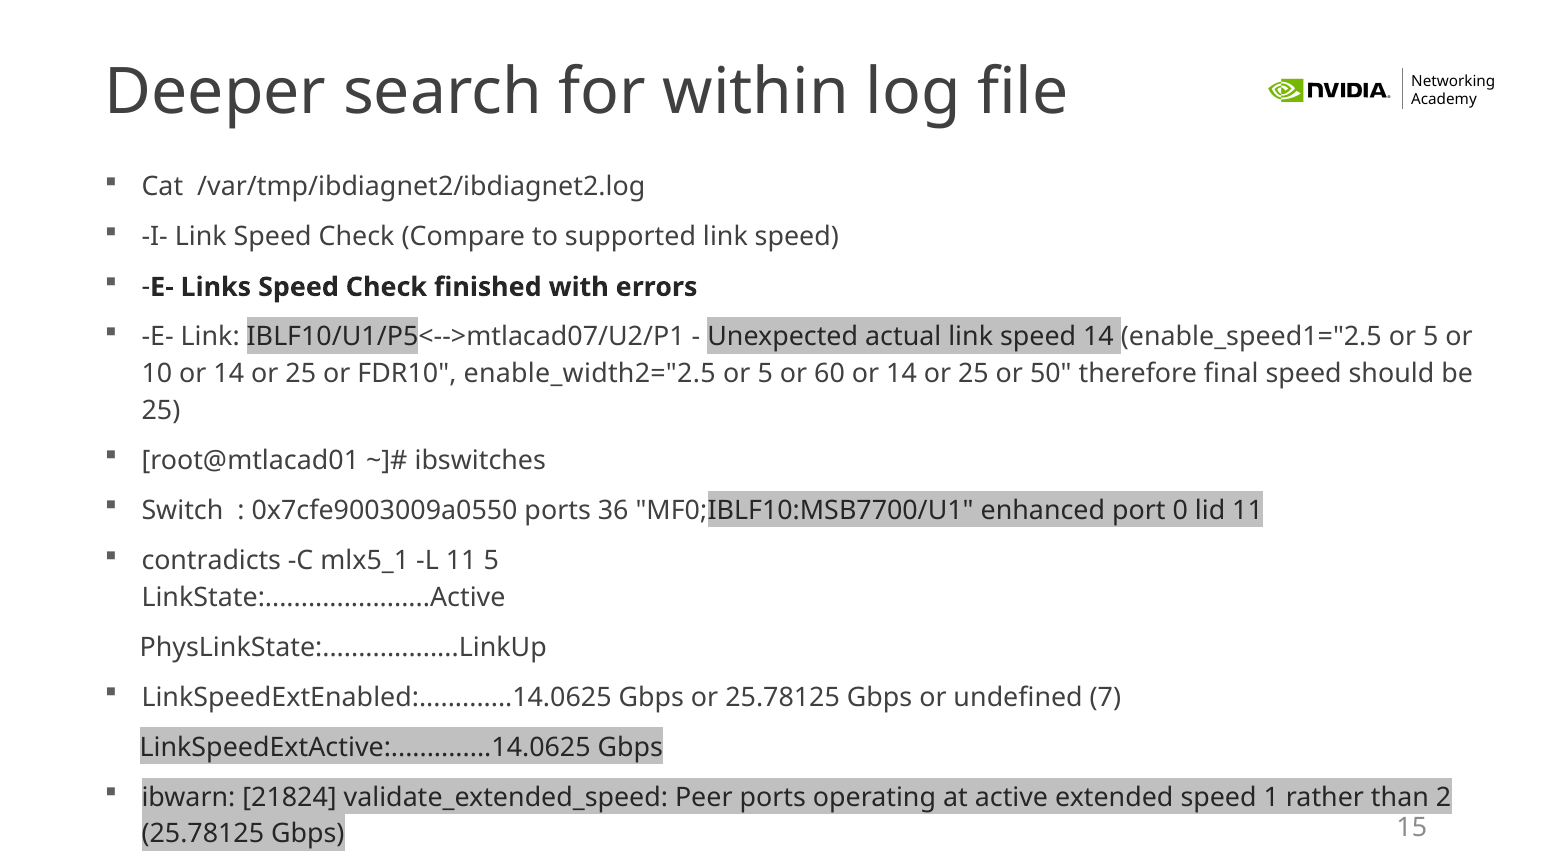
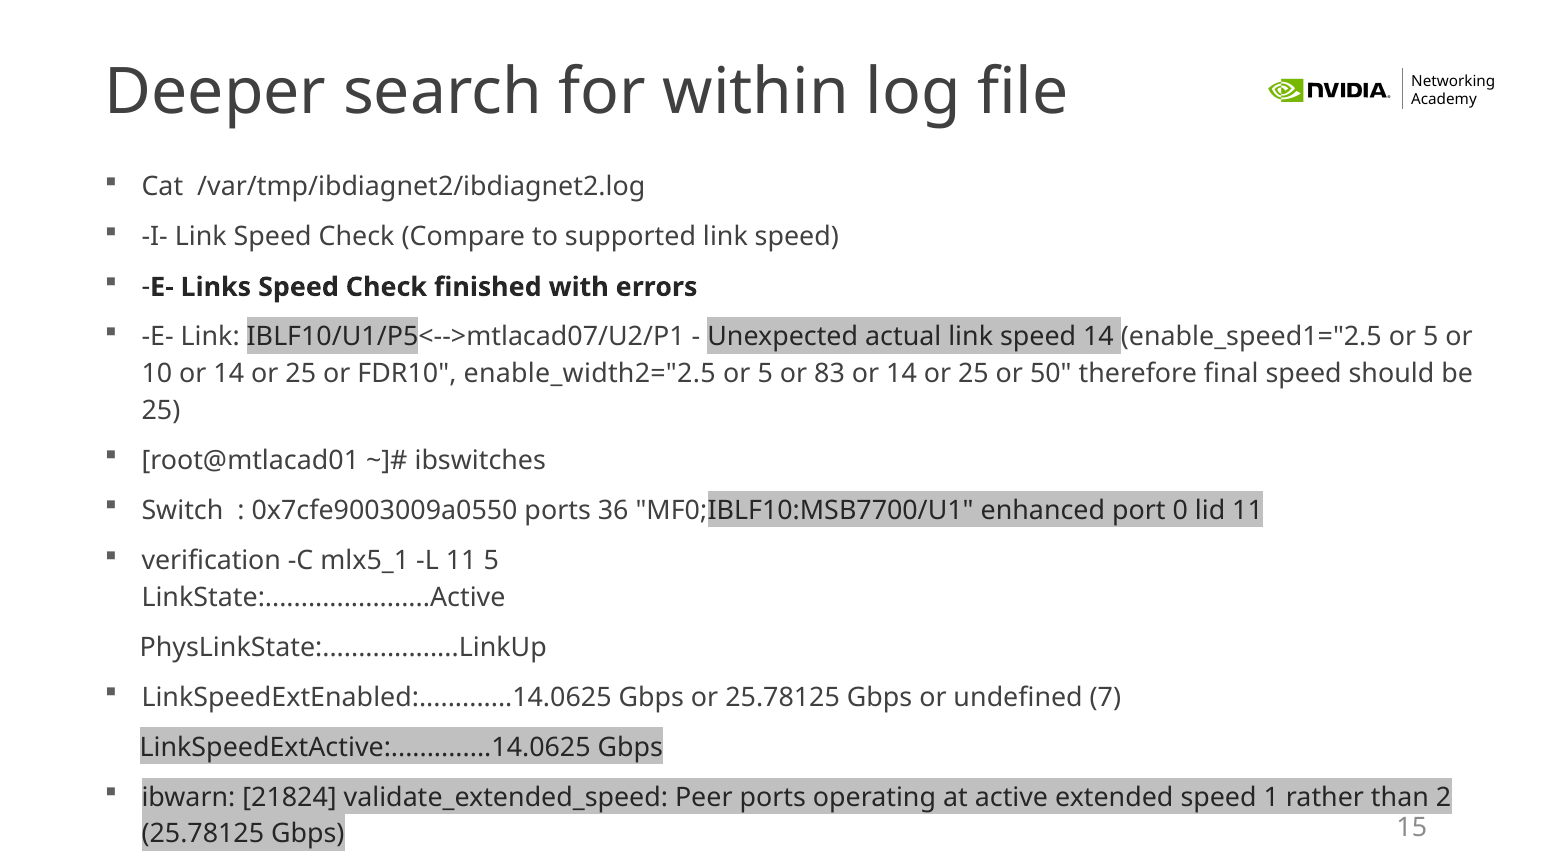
60: 60 -> 83 (830, 374)
contradicts: contradicts -> verification (211, 560)
